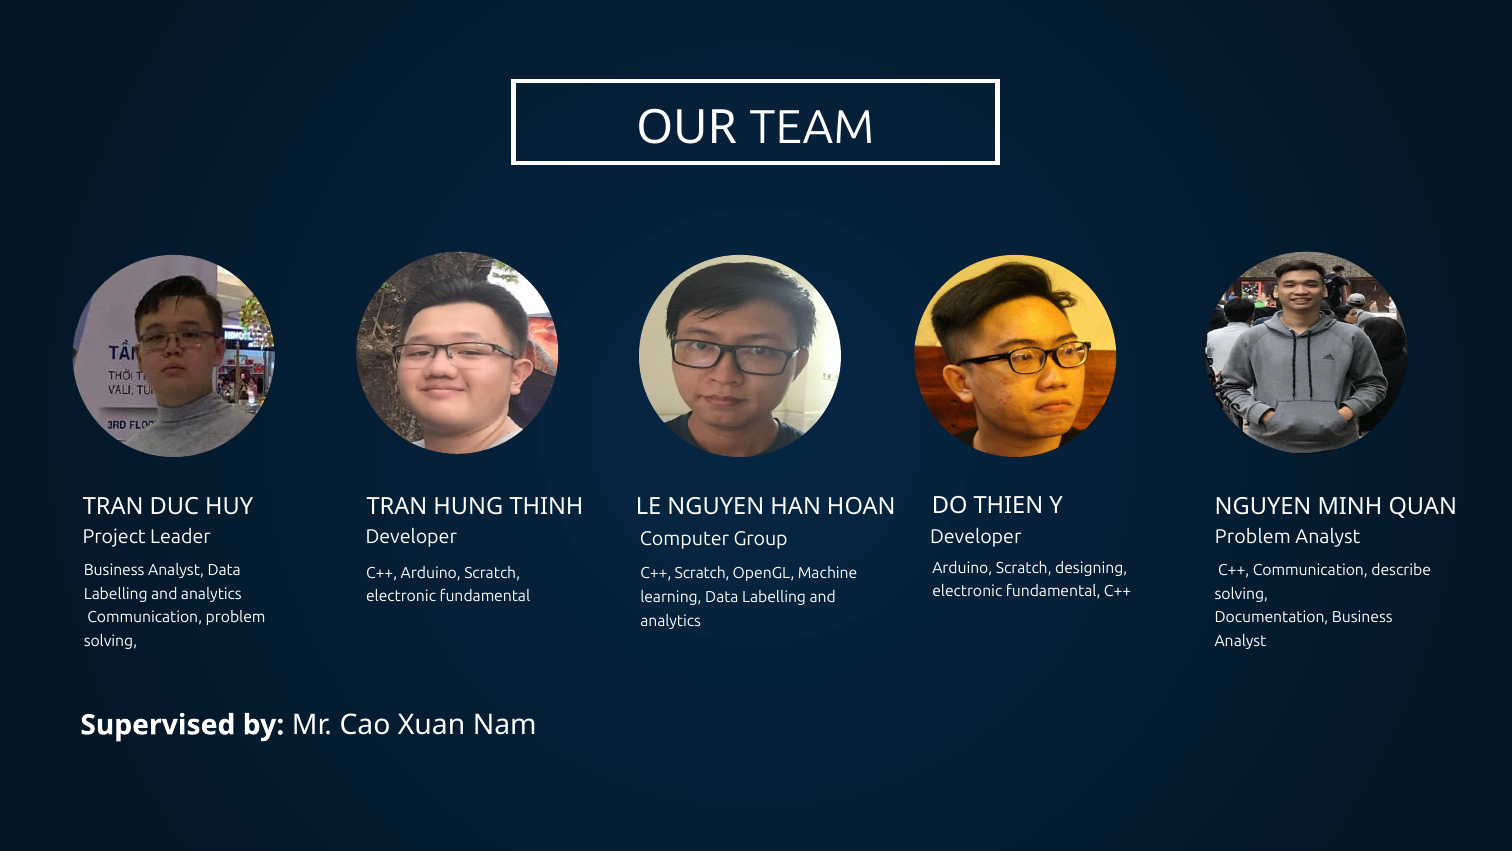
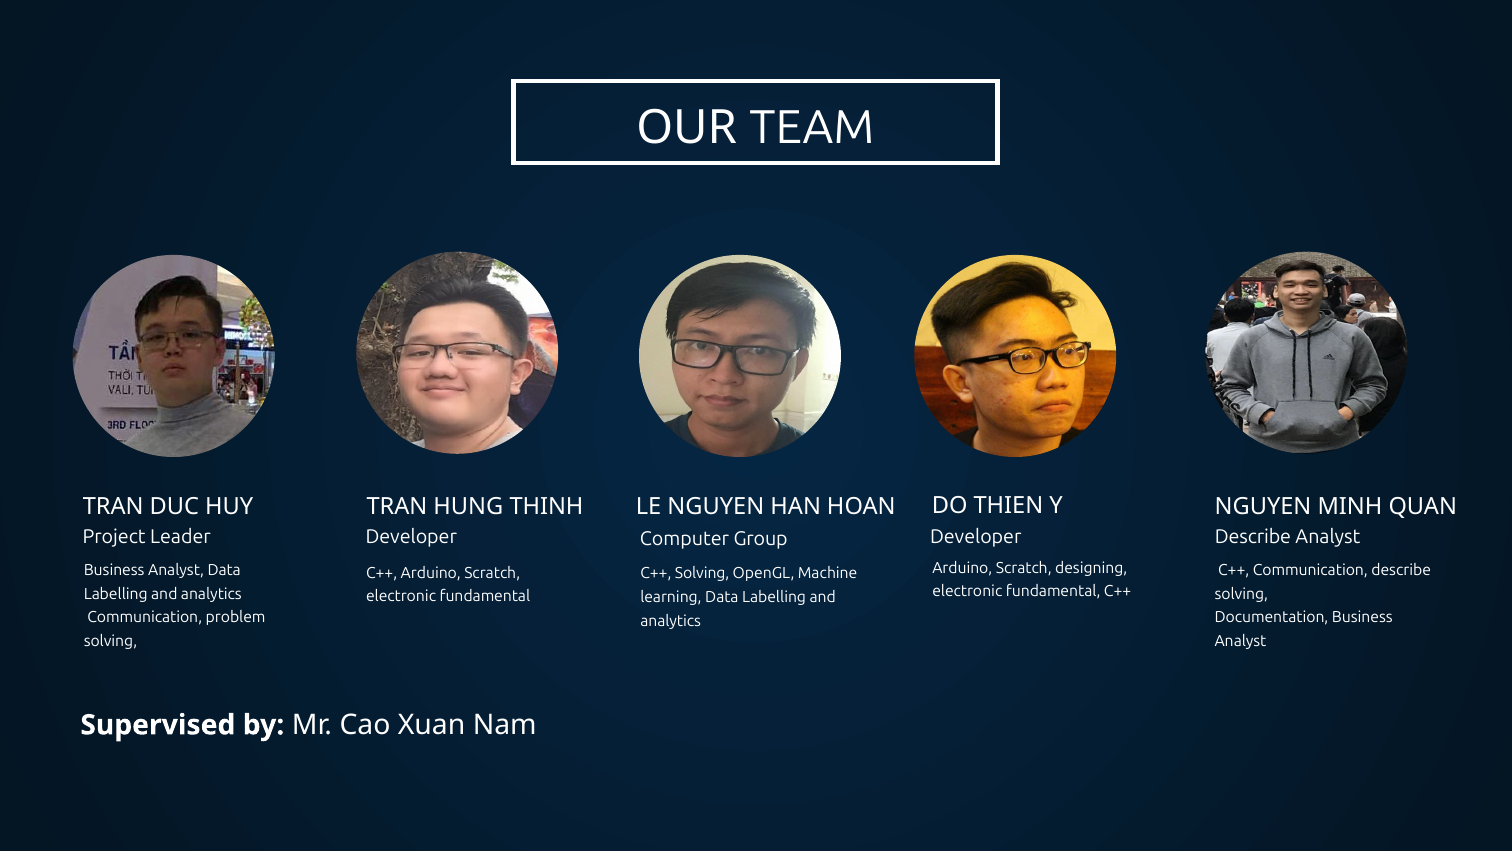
Developer Problem: Problem -> Describe (1253, 536)
C++ Scratch: Scratch -> Solving (702, 573)
